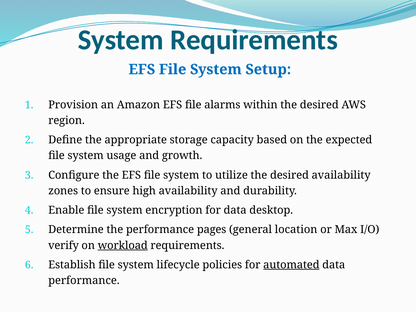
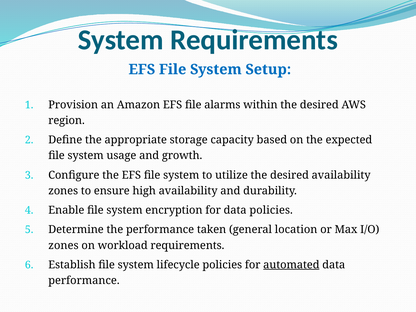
data desktop: desktop -> policies (271, 210)
pages: pages -> taken (212, 230)
verify: verify -> zones (63, 245)
workload underline: present -> none (123, 245)
